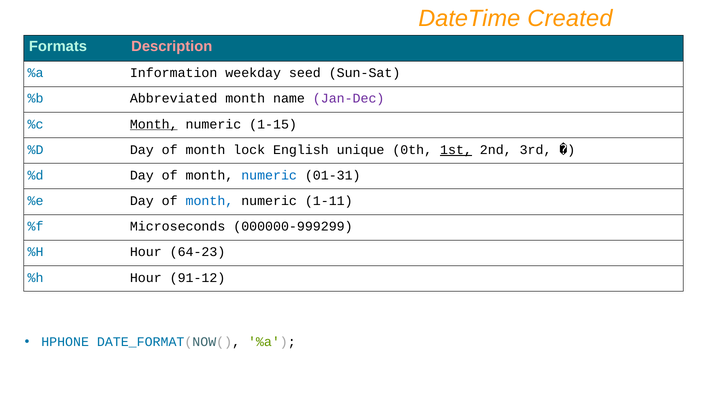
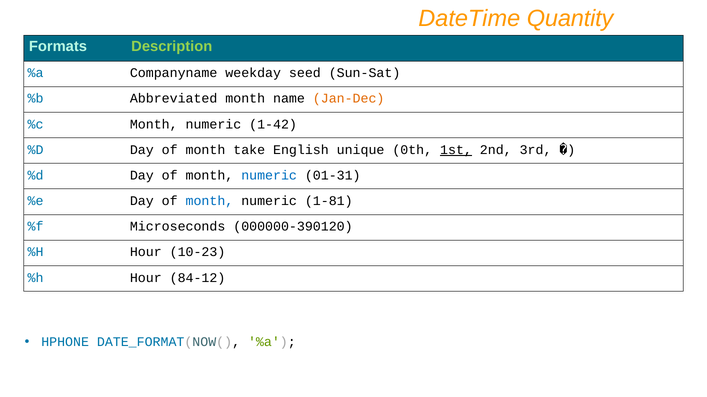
Created: Created -> Quantity (570, 18)
Description colour: pink -> light green (172, 47)
Information: Information -> Companyname (174, 73)
Jan-Dec colour: purple -> orange (349, 99)
Month underline: present -> none (154, 124)
1-15: 1-15 -> 1-42 (273, 124)
lock: lock -> take (249, 150)
1-11: 1-11 -> 1-81 (329, 201)
000000-999299: 000000-999299 -> 000000-390120 (293, 227)
64-23: 64-23 -> 10-23 (198, 253)
91-12: 91-12 -> 84-12 (198, 278)
